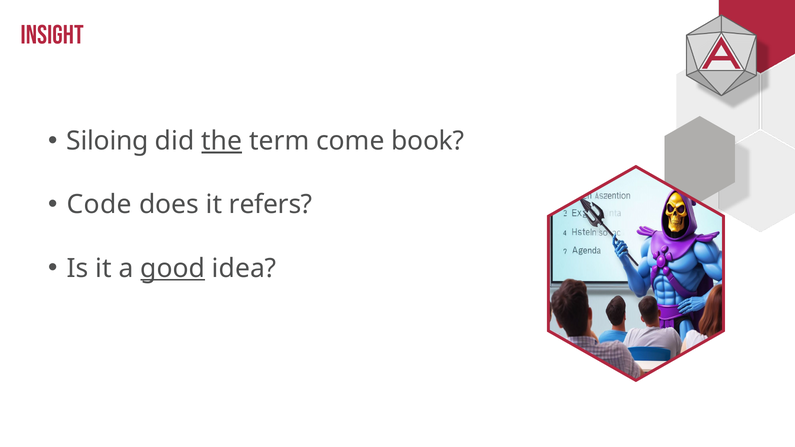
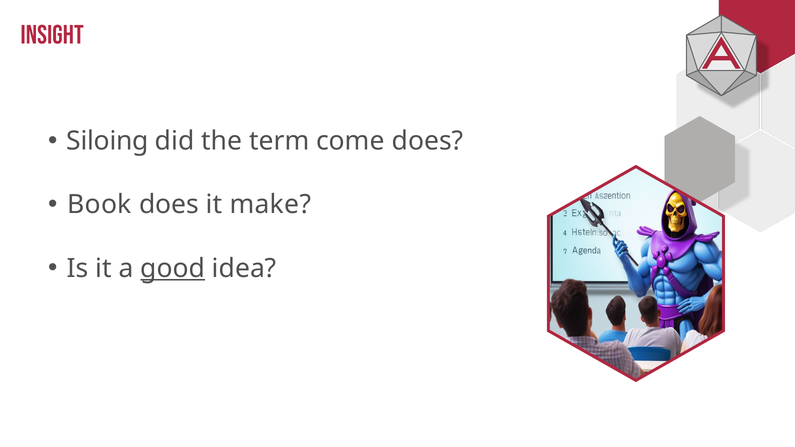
the underline: present -> none (222, 141)
come book: book -> does (428, 141)
Code: Code -> Book (99, 205)
refers: refers -> make (270, 205)
